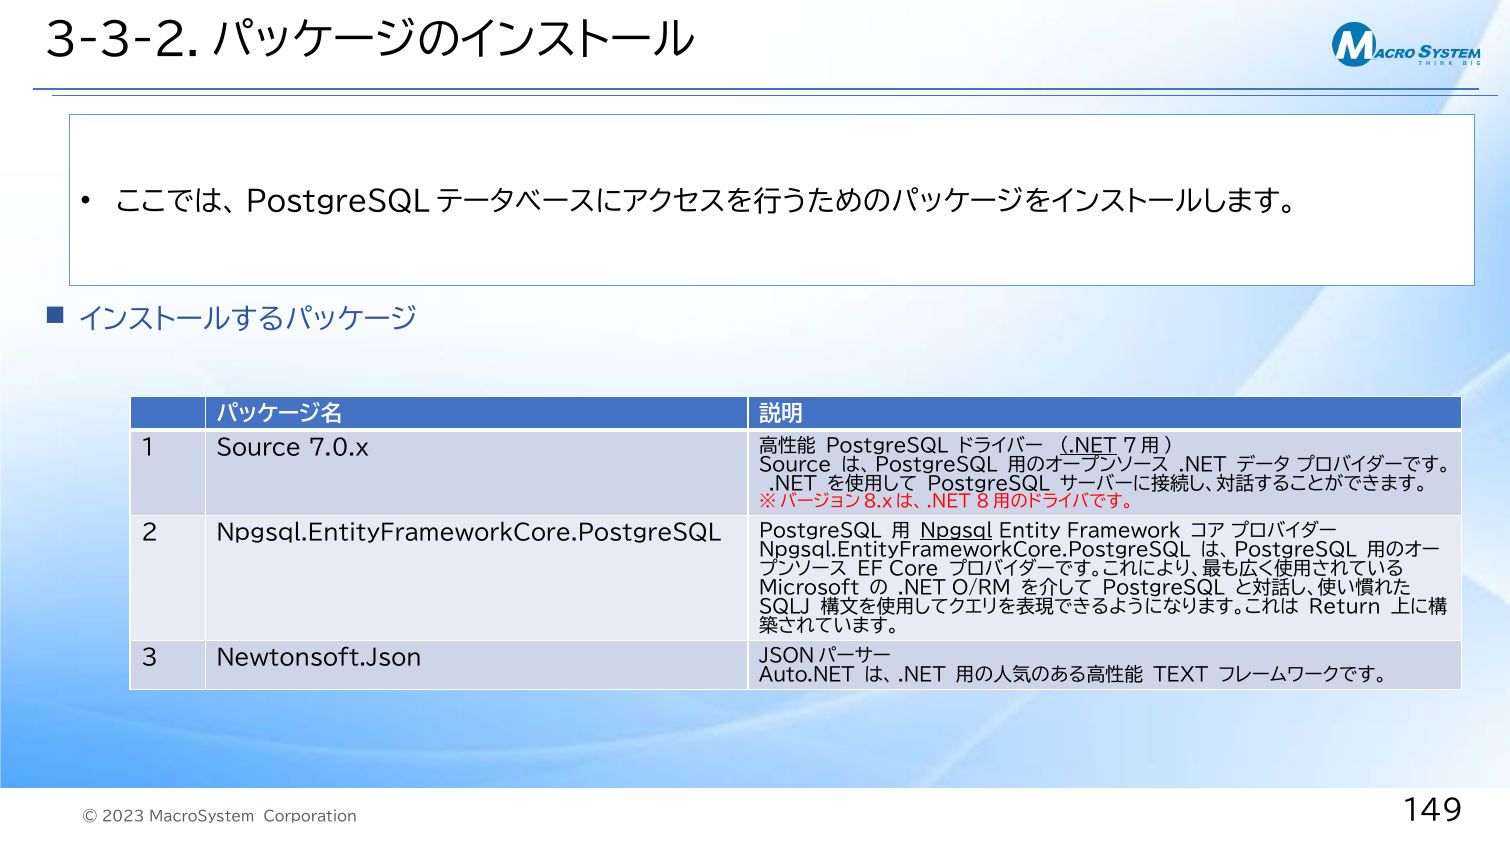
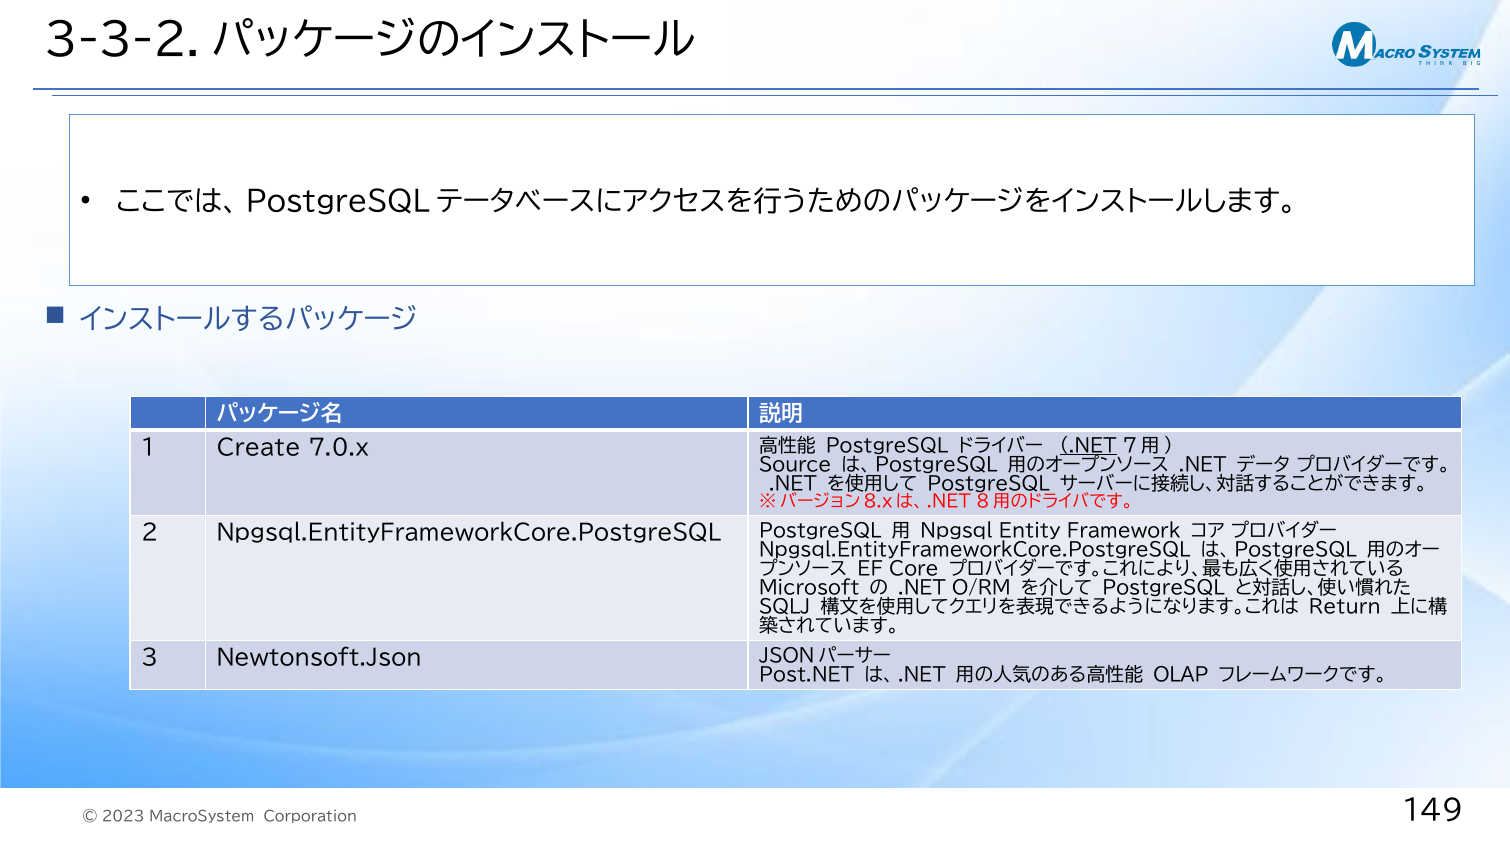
1 Source: Source -> Create (259, 447)
Npgsql underline: present -> none (956, 531)
Auto.NET: Auto.NET -> Post.NET (807, 675)
TEXT: TEXT -> OLAP (1181, 675)
